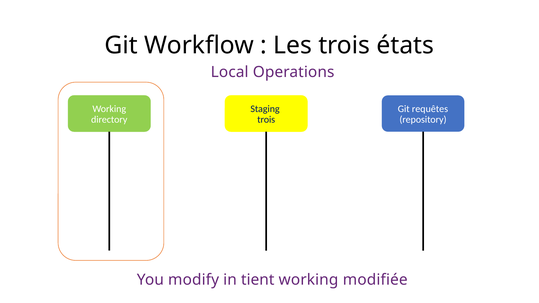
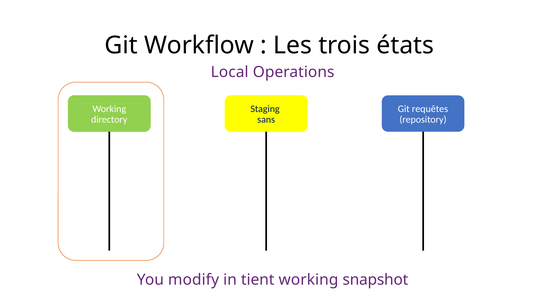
trois: trois -> sans (266, 120)
modifiée: modifiée -> snapshot (375, 280)
